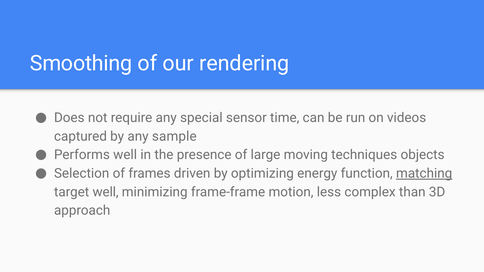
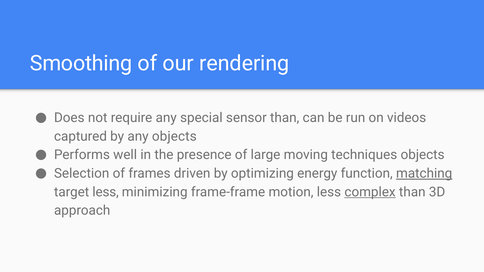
sensor time: time -> than (285, 118)
any sample: sample -> objects (174, 136)
target well: well -> less (106, 192)
complex underline: none -> present (370, 192)
